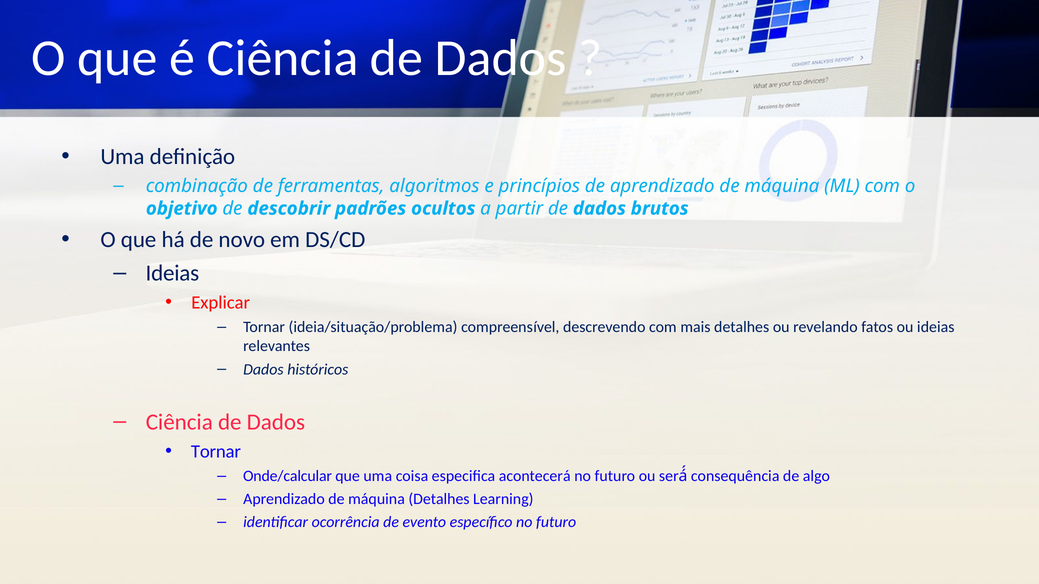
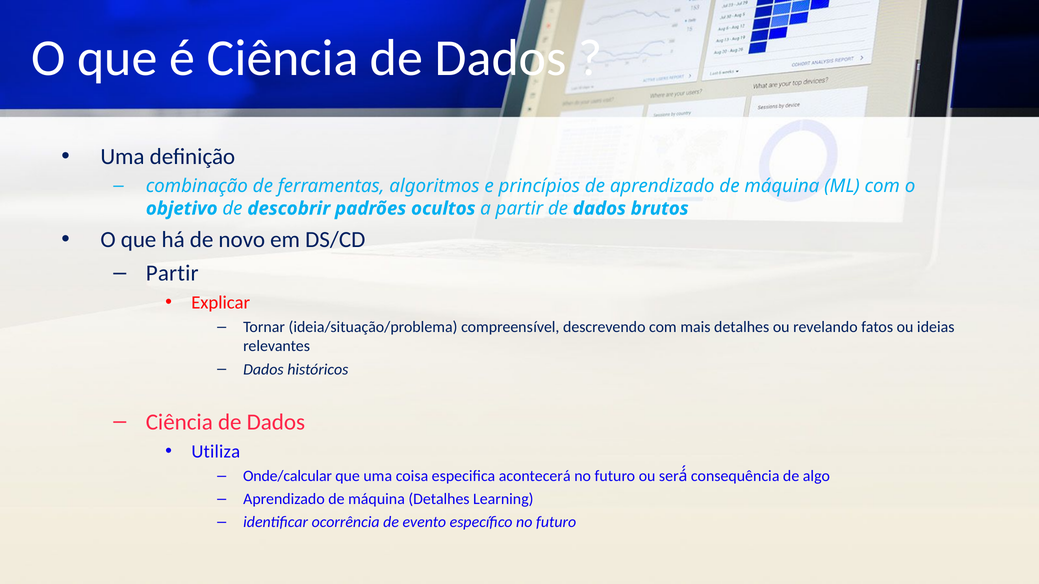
Ideias: Ideias -> Partir (172, 273)
Tornar: Tornar -> Utiliza (216, 452)
